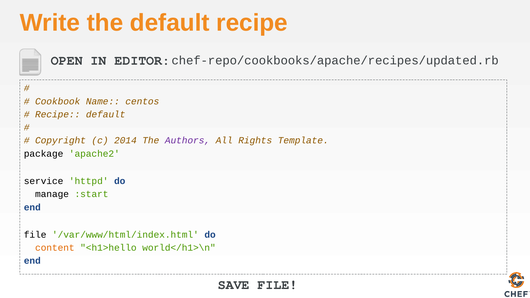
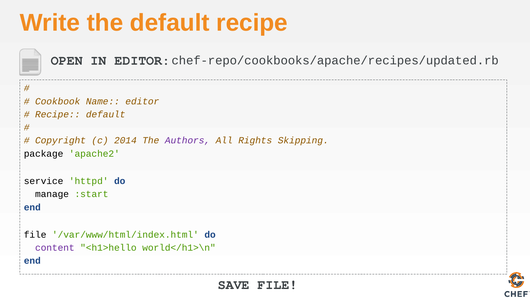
Name centos: centos -> editor (142, 101)
Template: Template -> Skipping (303, 141)
content colour: orange -> purple (55, 248)
